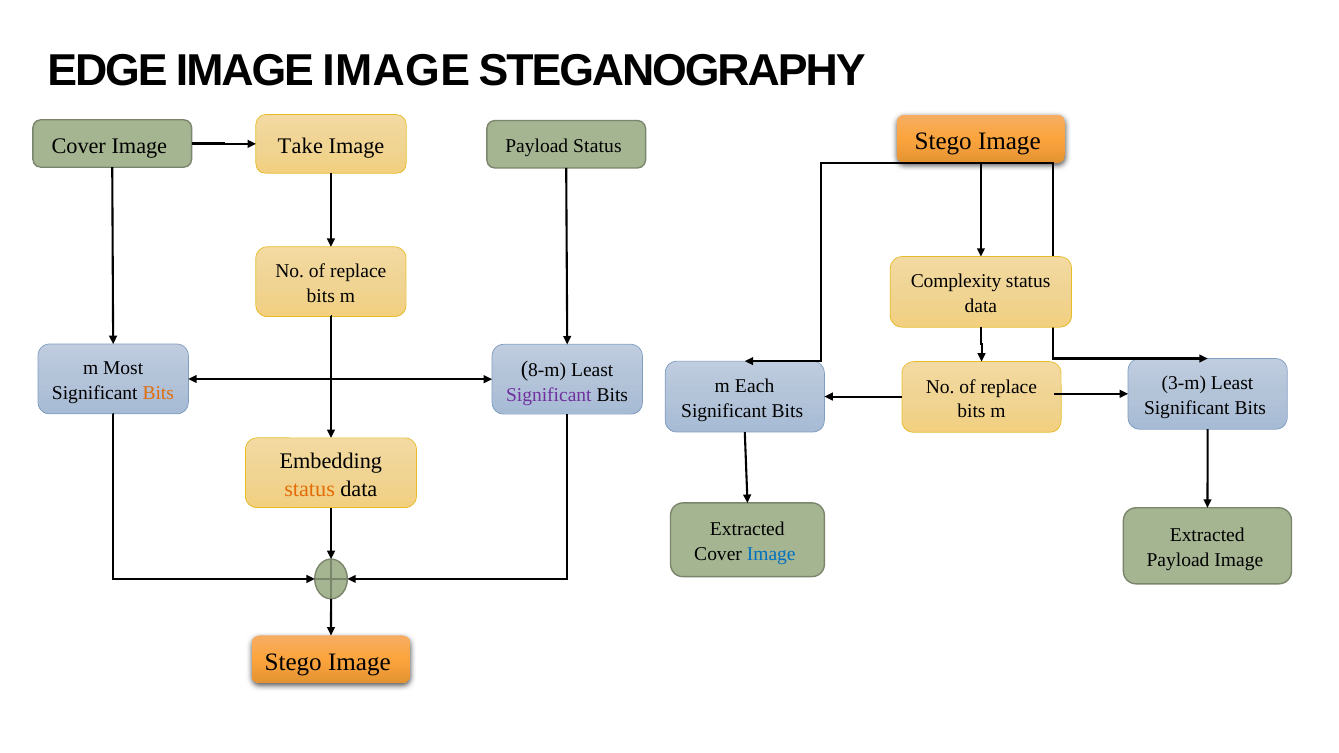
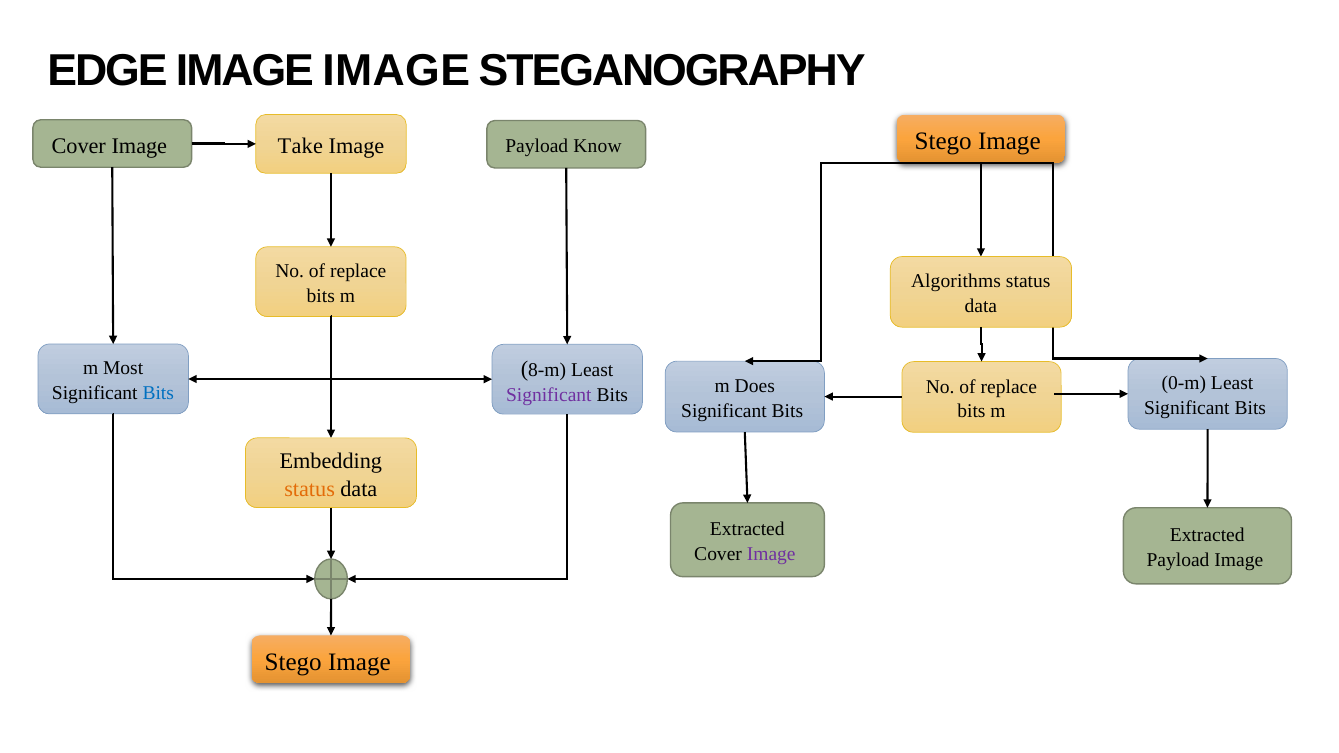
Payload Status: Status -> Know (597, 146)
Complexity: Complexity -> Algorithms (956, 282)
3-m: 3-m -> 0-m (1184, 384)
Each: Each -> Does (755, 386)
Bits colour: orange -> blue (158, 393)
Image colour: blue -> purple (771, 554)
